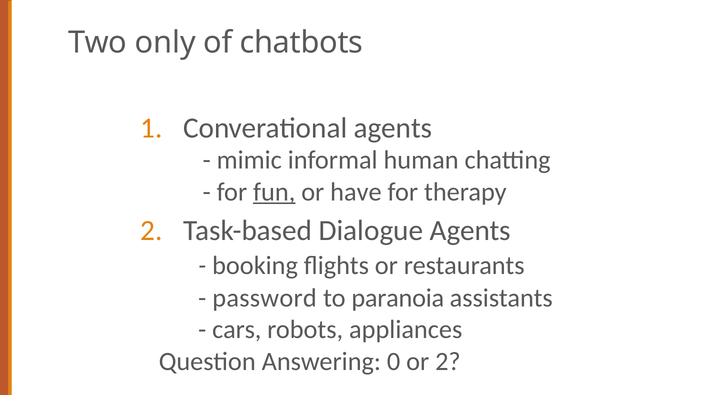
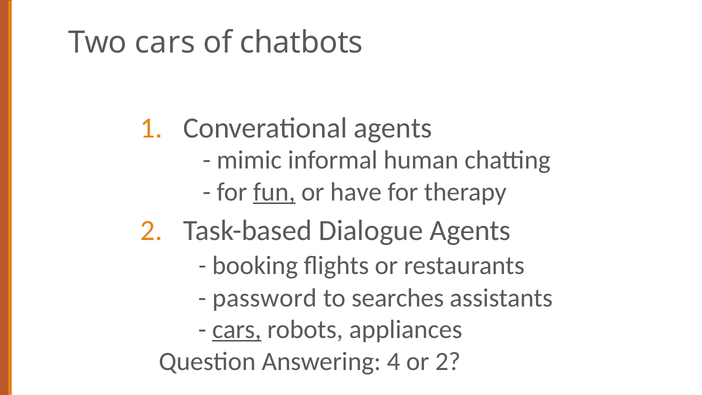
Two only: only -> cars (165, 42)
paranoia: paranoia -> searches (398, 298)
cars underline: none -> present (237, 329)
0: 0 -> 4 (394, 361)
